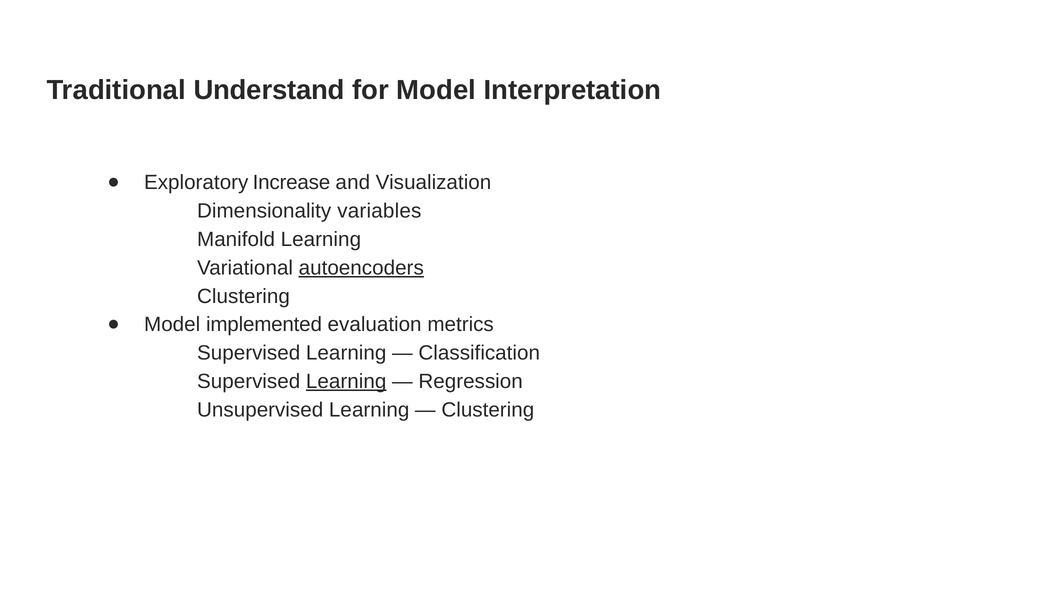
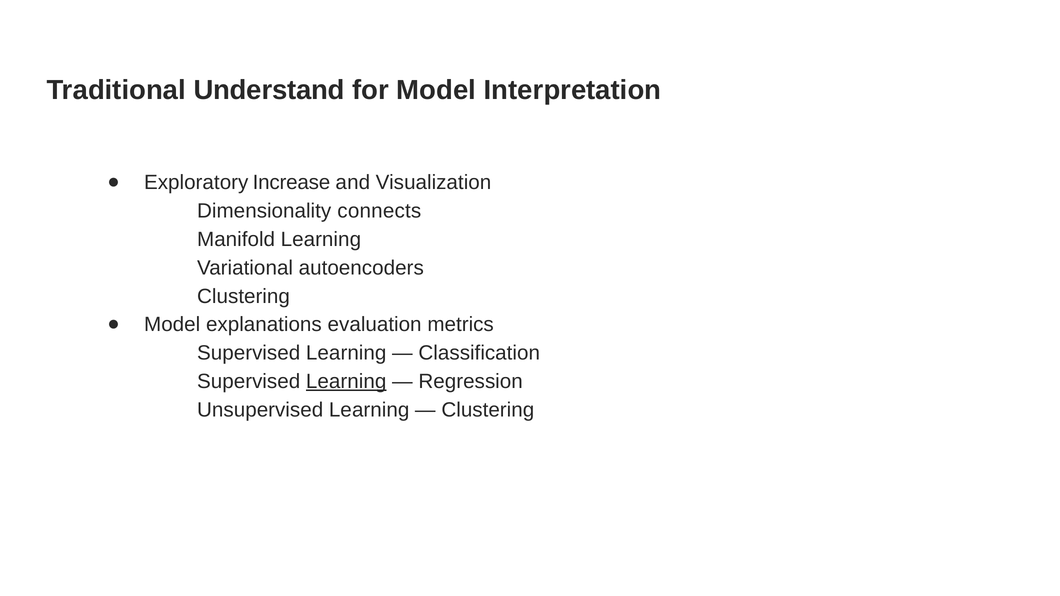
variables: variables -> connects (379, 211)
autoencoders underline: present -> none (361, 268)
implemented: implemented -> explanations (264, 325)
